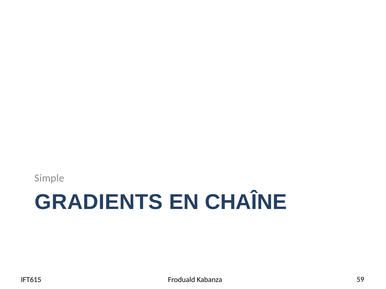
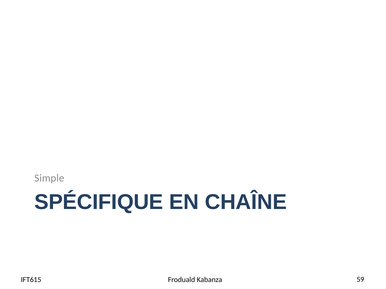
GRADIENTS: GRADIENTS -> SPÉCIFIQUE (99, 202)
